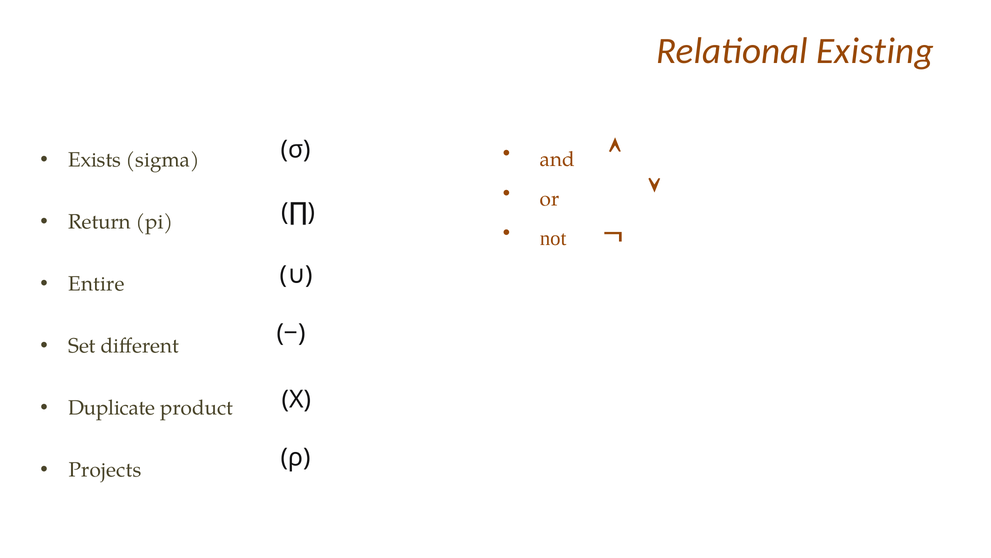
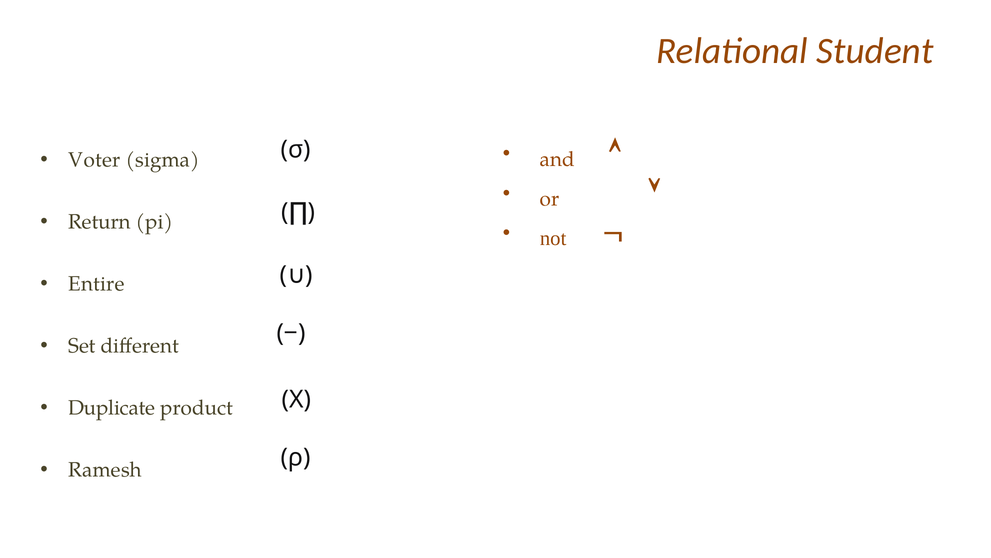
Existing: Existing -> Student (875, 51)
Exists: Exists -> Voter (94, 160)
Projects: Projects -> Ramesh (105, 470)
